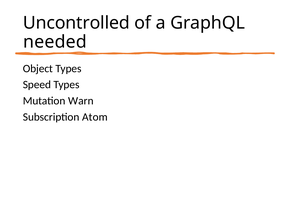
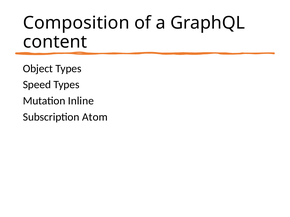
Uncontrolled: Uncontrolled -> Composition (76, 23)
needed: needed -> content (55, 42)
Warn: Warn -> Inline (81, 101)
